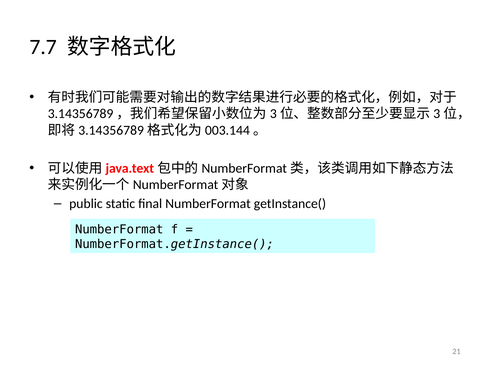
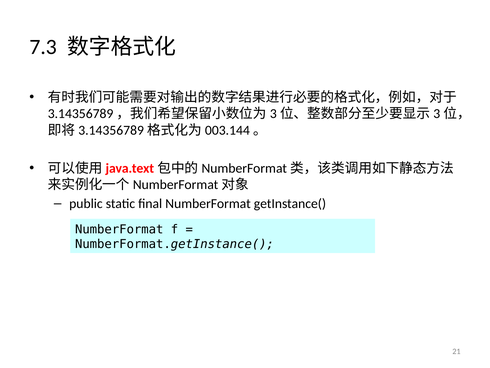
7.7: 7.7 -> 7.3 (43, 47)
